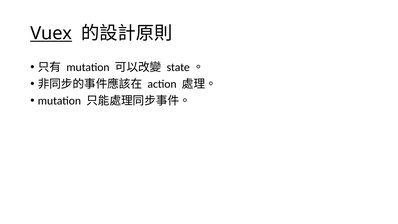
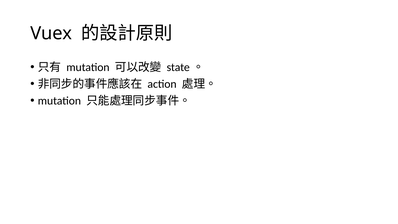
Vuex underline: present -> none (51, 33)
